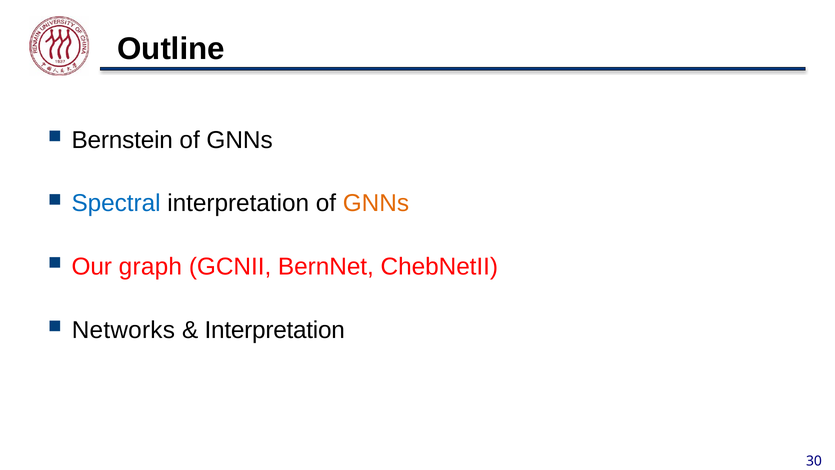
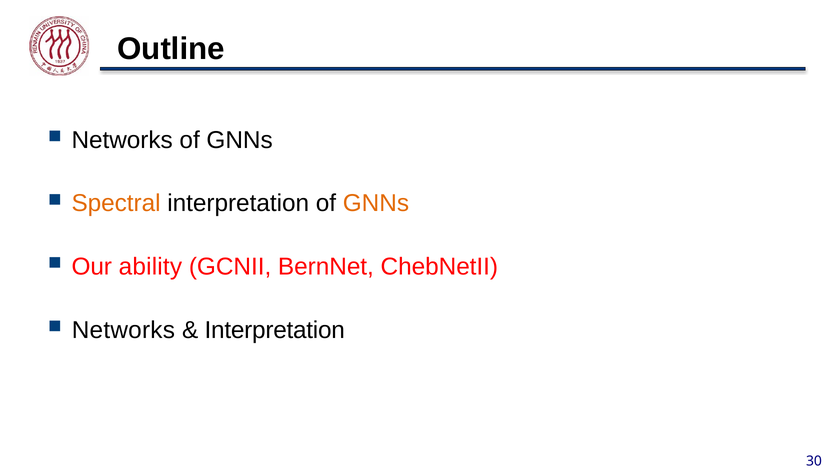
Bernstein: Bernstein -> Networks (122, 140)
Spectral colour: blue -> orange (116, 203)
graph: graph -> ability (150, 267)
